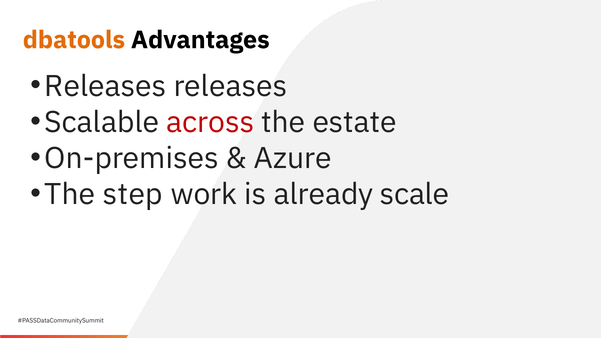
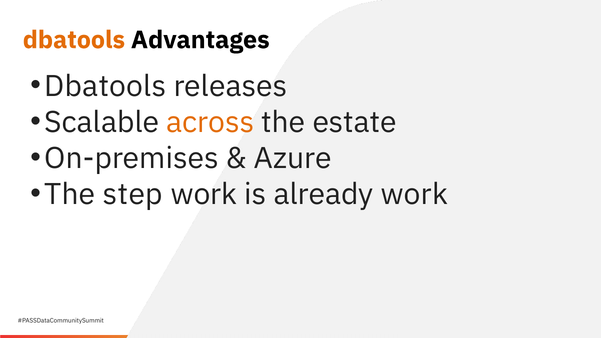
Releases: Releases -> Dbatools (105, 86)
across colour: red -> orange (210, 122)
already scale: scale -> work (414, 194)
